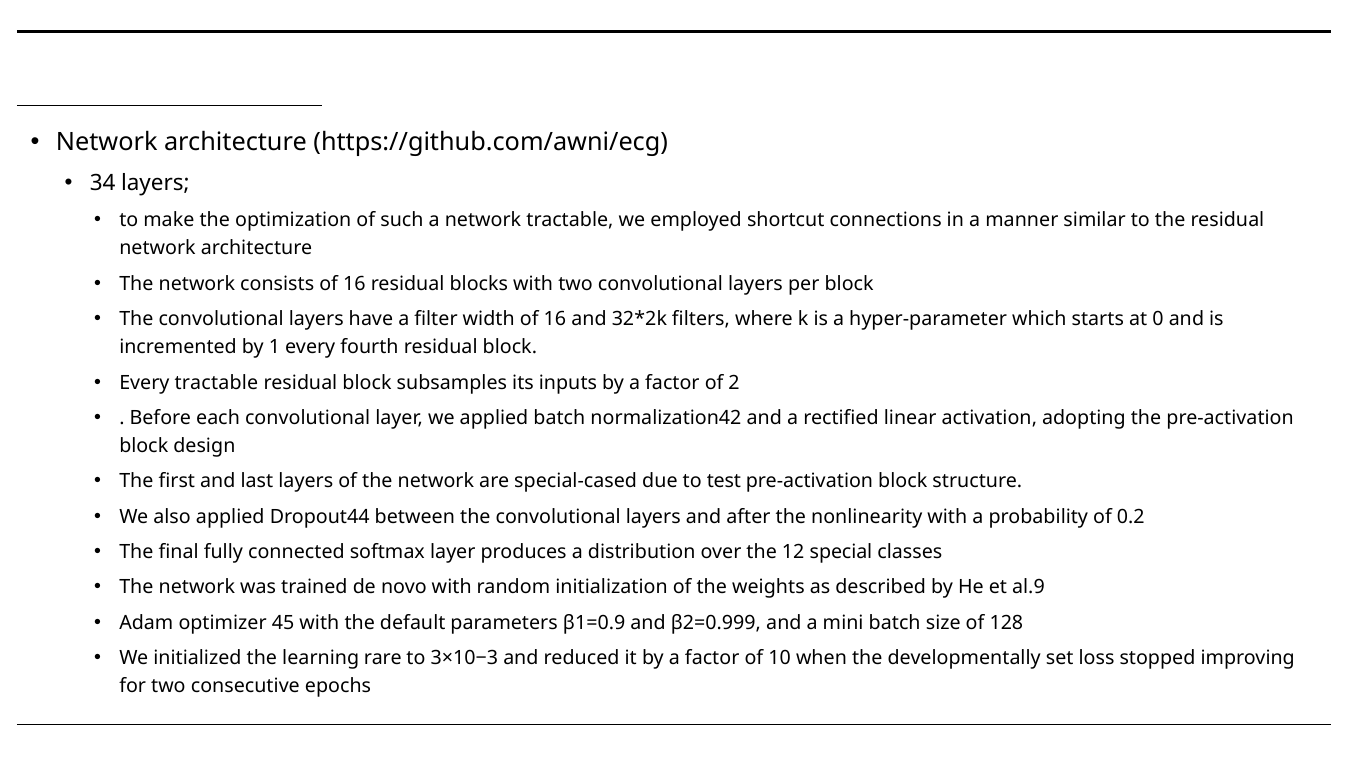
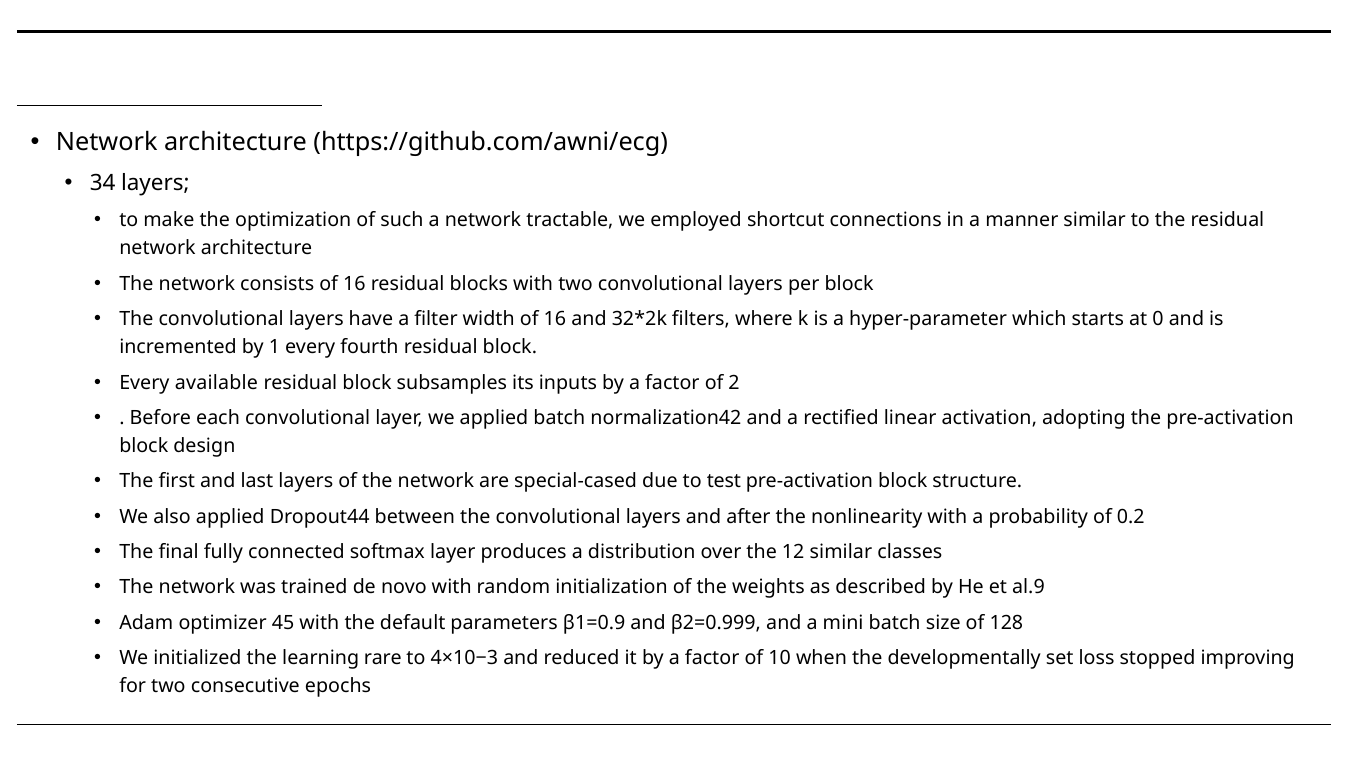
Every tractable: tractable -> available (216, 383)
12 special: special -> similar (841, 552)
3×10−3: 3×10−3 -> 4×10−3 (464, 658)
